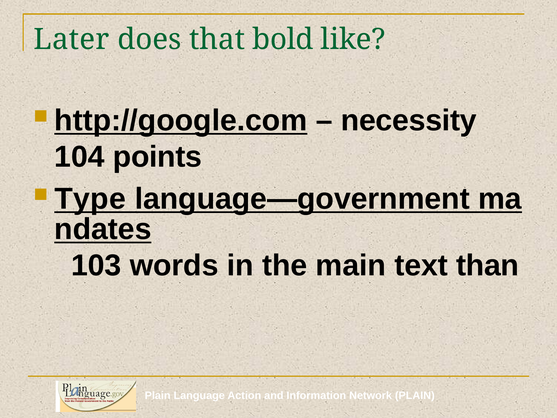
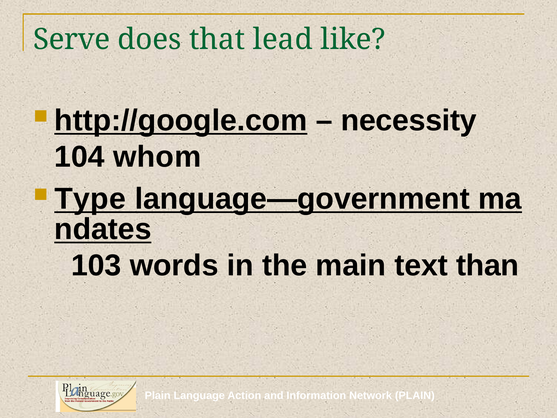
Later: Later -> Serve (72, 39)
bold: bold -> lead (283, 39)
points: points -> whom (157, 157)
